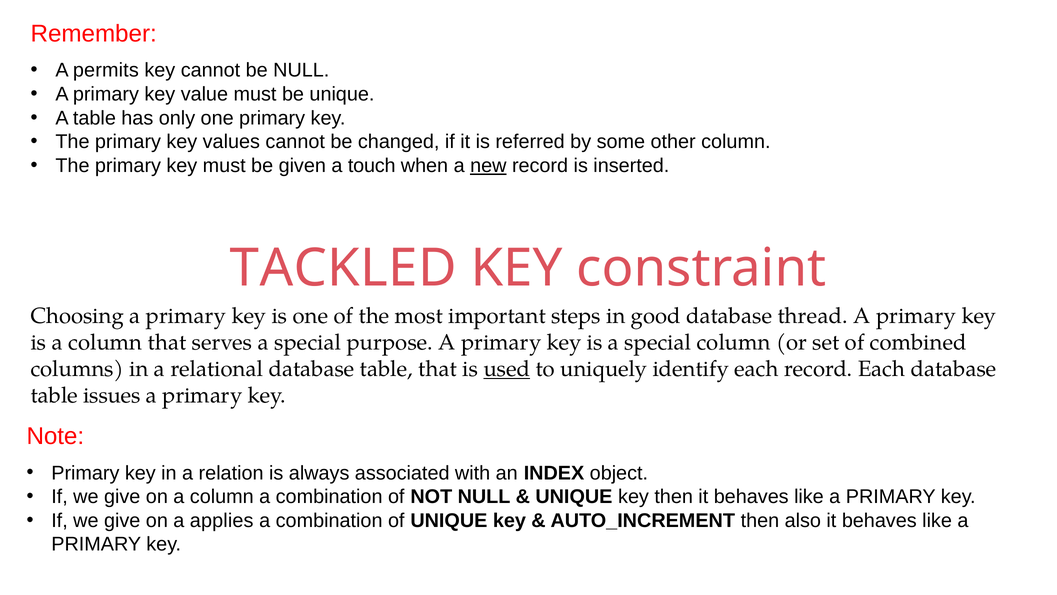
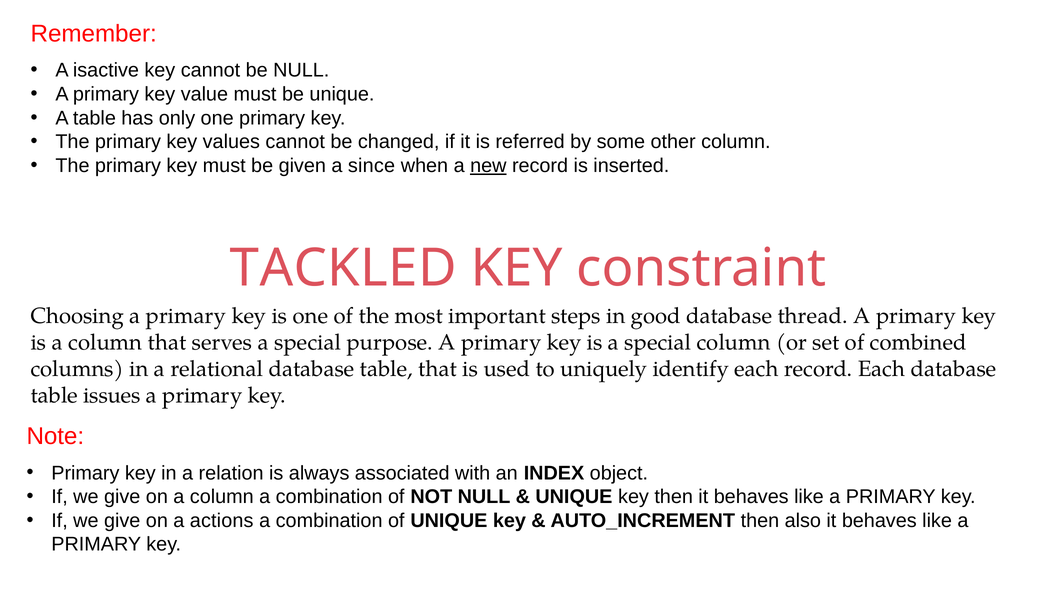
permits: permits -> isactive (106, 70)
touch: touch -> since (372, 166)
used underline: present -> none (507, 369)
applies: applies -> actions (222, 520)
